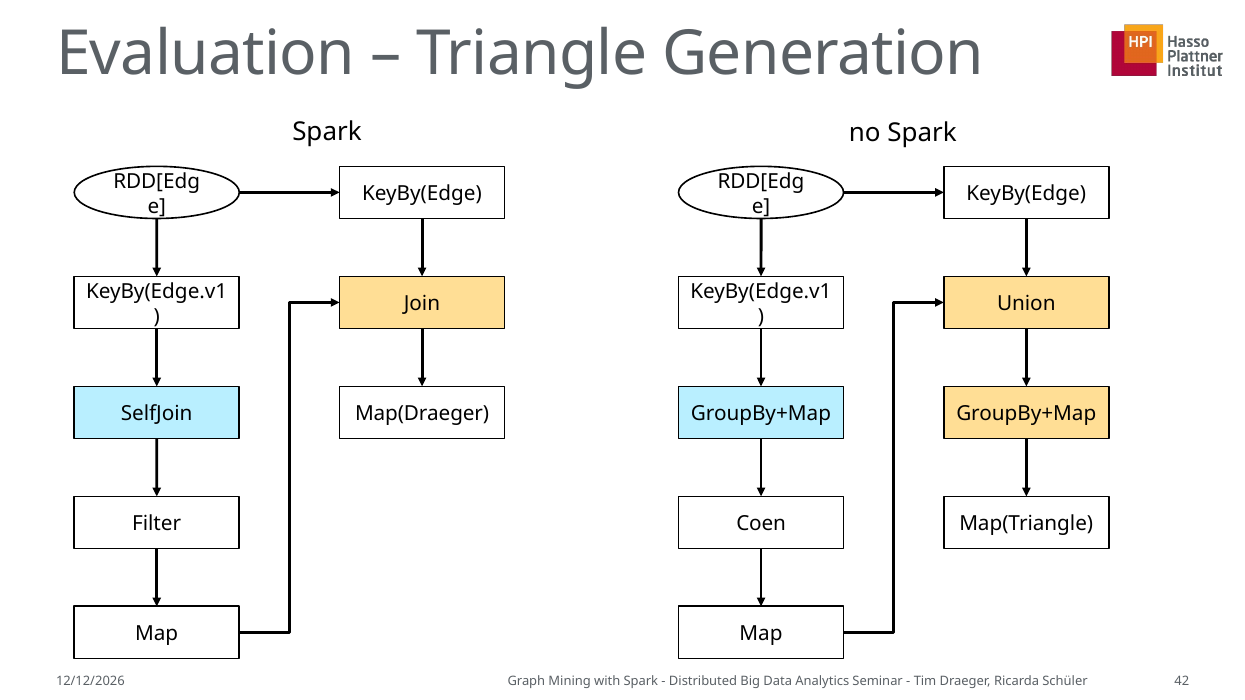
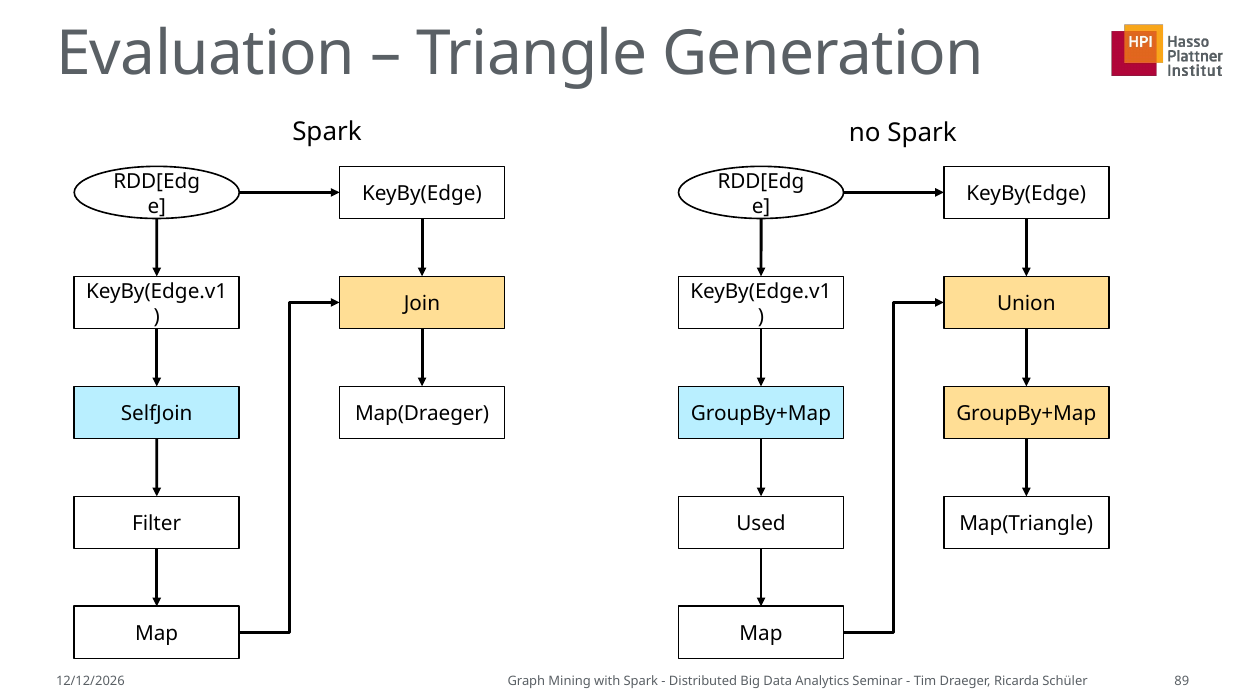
Coen: Coen -> Used (761, 524)
42: 42 -> 89 (1182, 682)
